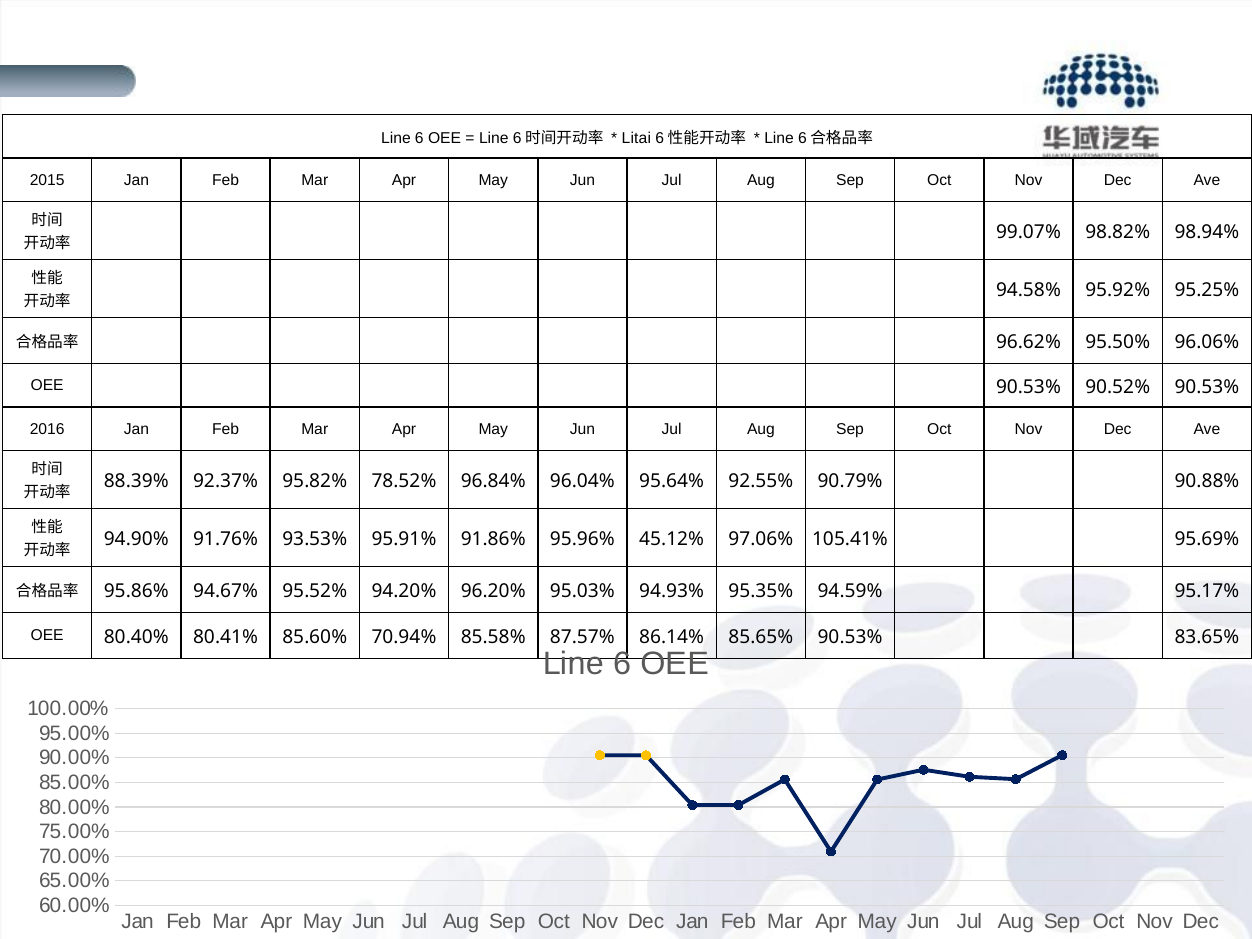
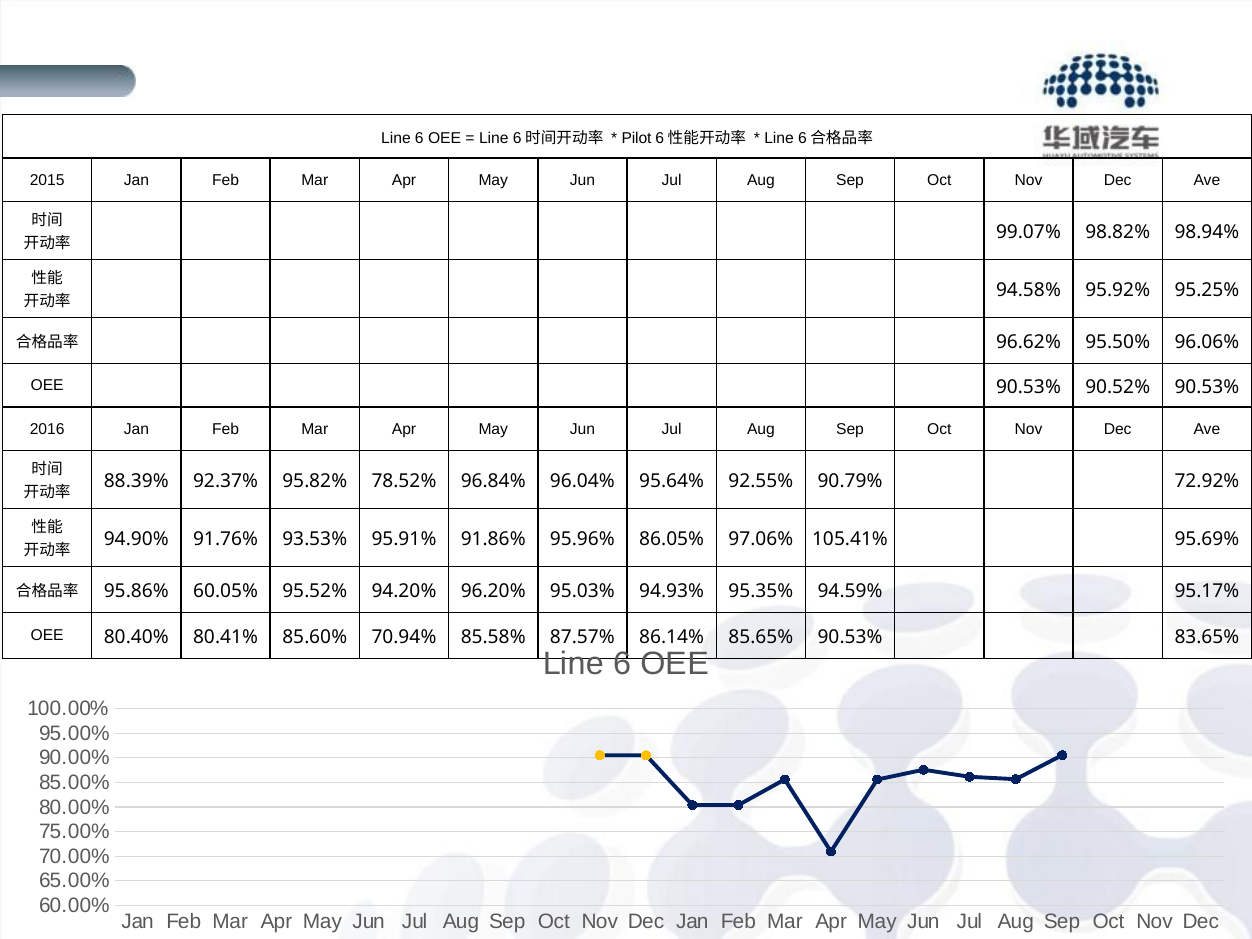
Litai: Litai -> Pilot (637, 138)
90.88%: 90.88% -> 72.92% (1207, 481)
45.12%: 45.12% -> 86.05% (672, 539)
94.67%: 94.67% -> 60.05% (226, 591)
